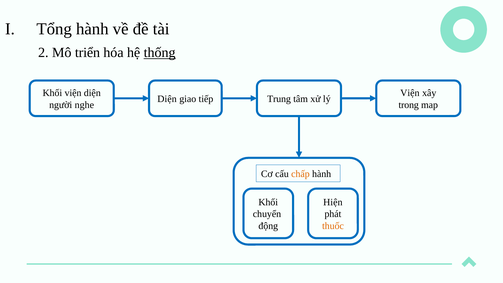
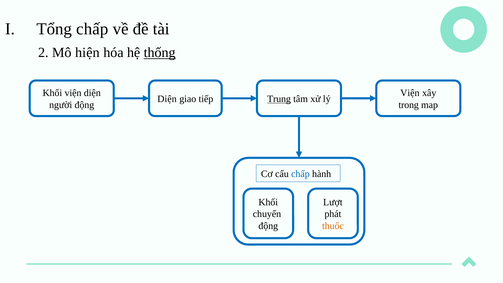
Tổng hành: hành -> chấp (92, 29)
triển: triển -> hiện (87, 53)
Trung underline: none -> present (279, 99)
người nghe: nghe -> động (84, 105)
chấp colour: orange -> blue (300, 174)
Hiện: Hiện -> Lượt (333, 202)
